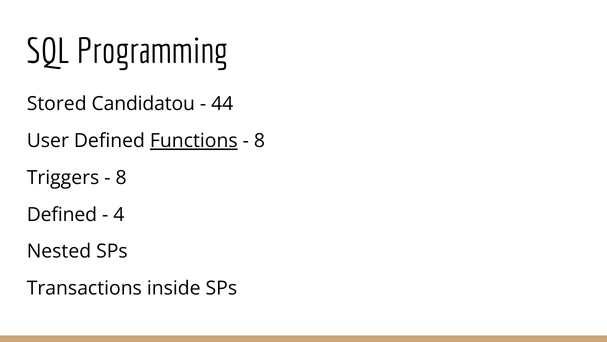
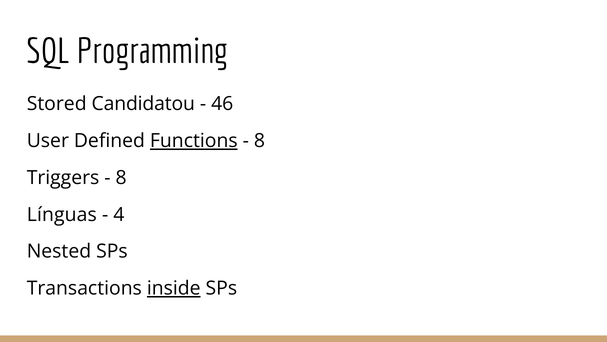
44: 44 -> 46 (222, 104)
Defined: Defined -> Línguas (62, 214)
inside underline: none -> present (174, 288)
